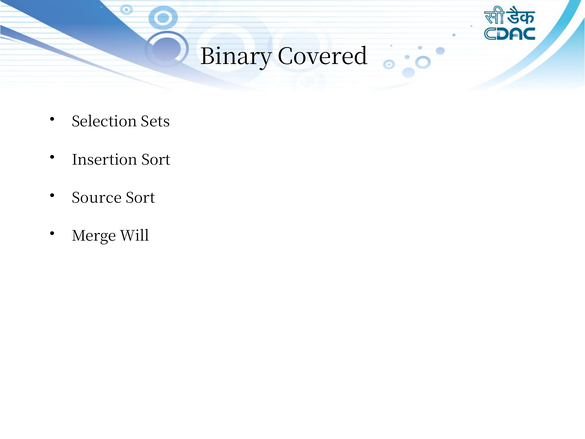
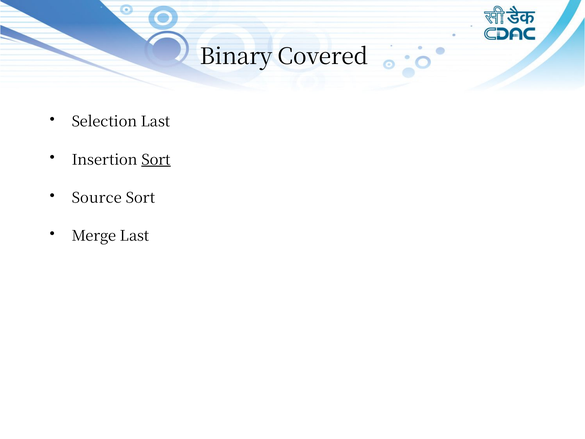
Selection Sets: Sets -> Last (156, 122)
Sort underline: none -> present (156, 160)
Merge Will: Will -> Last (135, 236)
